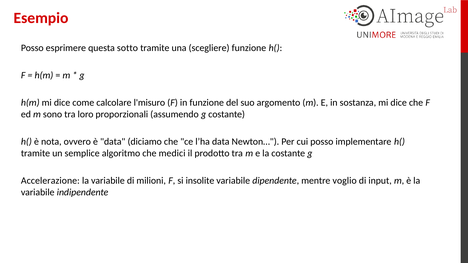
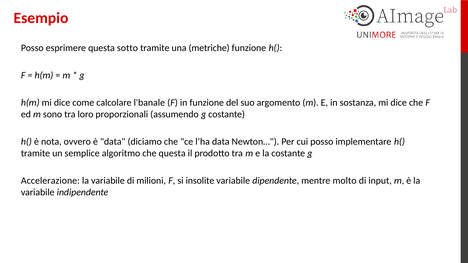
scegliere: scegliere -> metriche (209, 48)
l'misuro: l'misuro -> l'banale (149, 103)
che medici: medici -> questa (172, 153)
voglio: voglio -> molto (345, 181)
